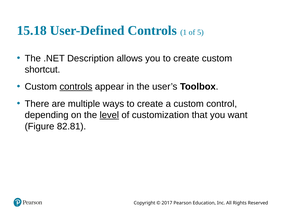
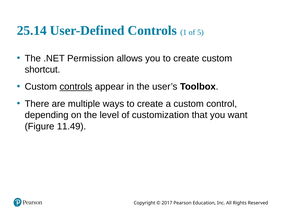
15.18: 15.18 -> 25.14 (32, 30)
Description: Description -> Permission (91, 58)
level underline: present -> none (109, 115)
82.81: 82.81 -> 11.49 (72, 126)
